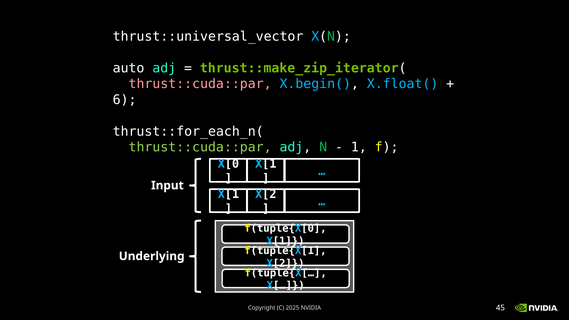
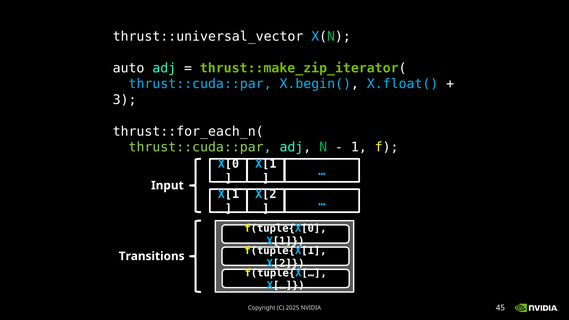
thrust::cuda::par colour: pink -> light blue (200, 84)
6: 6 -> 3 (125, 100)
Underlying: Underlying -> Transitions (152, 256)
